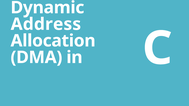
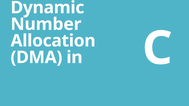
Address: Address -> Number (46, 24)
